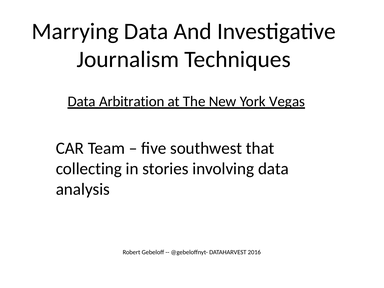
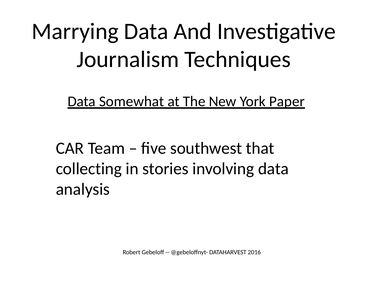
Arbitration: Arbitration -> Somewhat (132, 102)
Vegas: Vegas -> Paper (287, 102)
